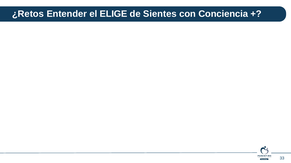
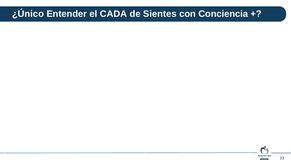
¿Retos: ¿Retos -> ¿Único (28, 14)
ELIGE: ELIGE -> CADA (113, 14)
